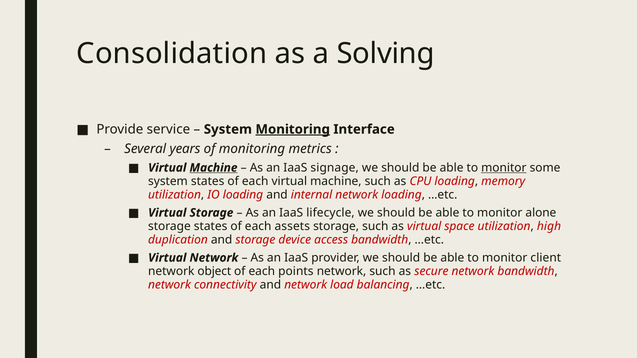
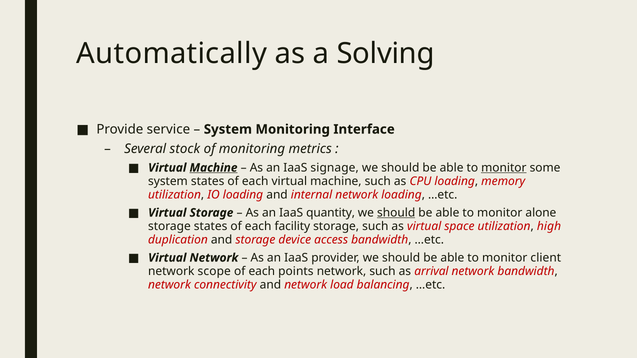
Consolidation: Consolidation -> Automatically (172, 54)
Monitoring underline: present -> none (293, 129)
years: years -> stock (185, 149)
lifecycle: lifecycle -> quantity (331, 213)
should underline: none -> present (396, 213)
assets: assets -> facility (292, 226)
object: object -> scope (214, 271)
secure: secure -> arrival (431, 271)
